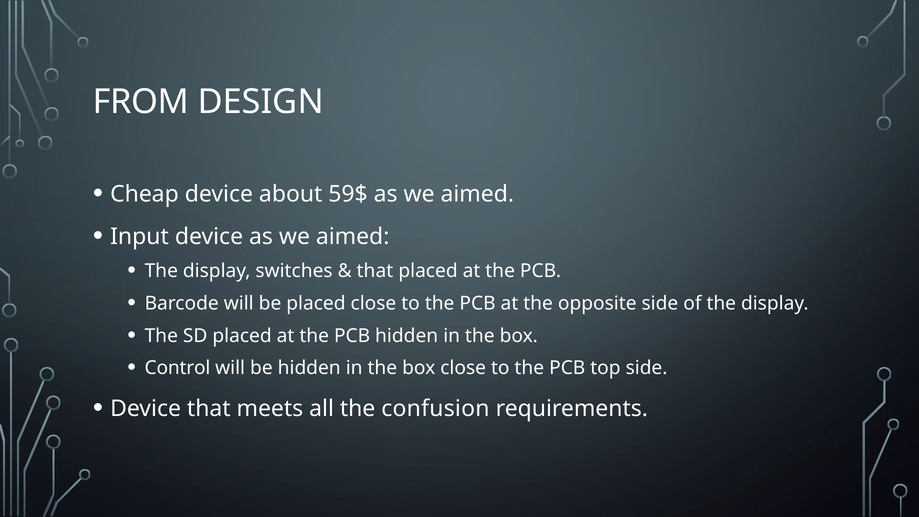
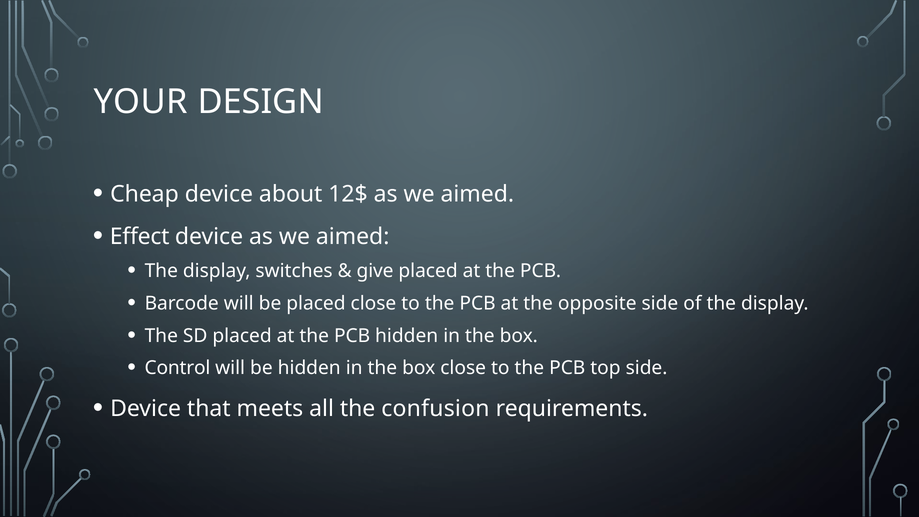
FROM: FROM -> YOUR (141, 102)
59$: 59$ -> 12$ (348, 194)
Input: Input -> Effect (140, 237)
that: that -> give (375, 271)
